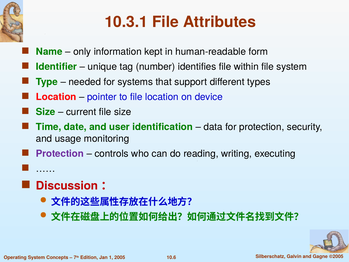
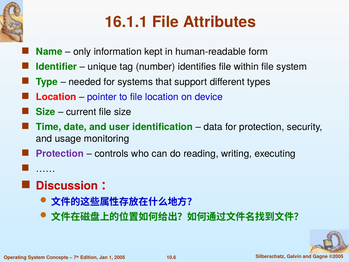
10.3.1: 10.3.1 -> 16.1.1 (126, 22)
